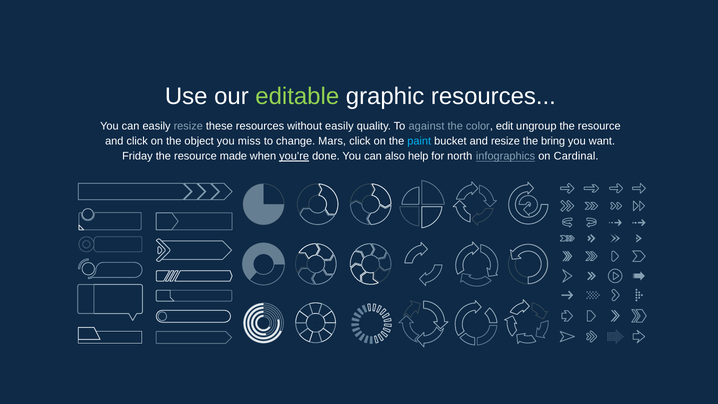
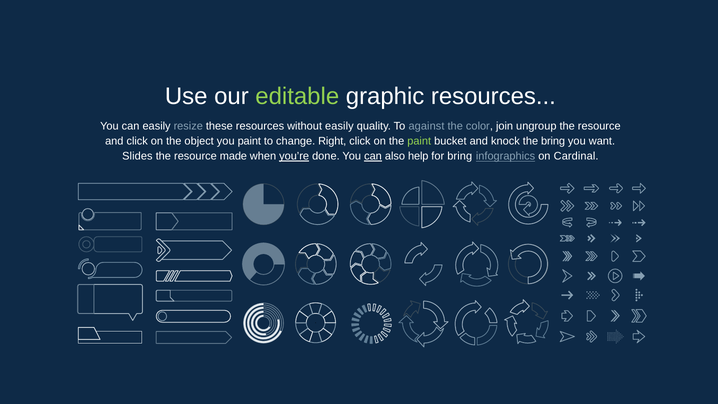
edit: edit -> join (505, 126)
you miss: miss -> paint (249, 141)
Mars: Mars -> Right (332, 141)
paint colour: light blue -> light green (419, 141)
and resize: resize -> knock (505, 141)
Friday: Friday -> Slides (137, 156)
can underline: none -> present (373, 156)
for north: north -> bring (460, 156)
